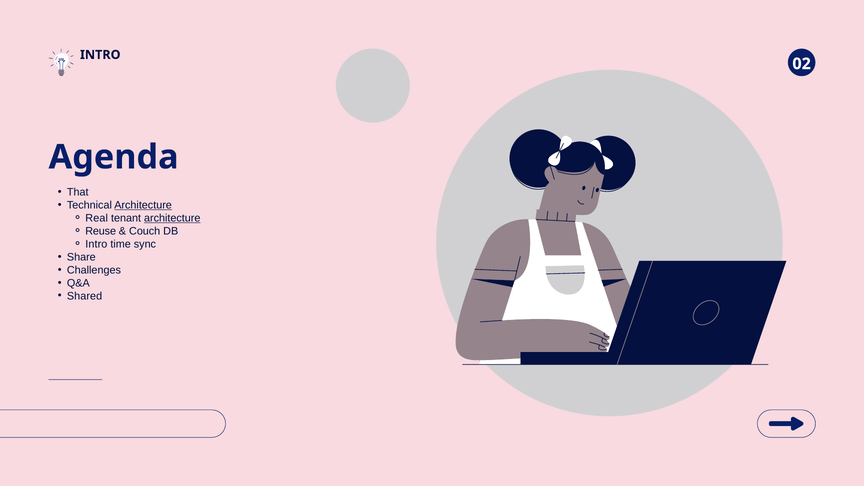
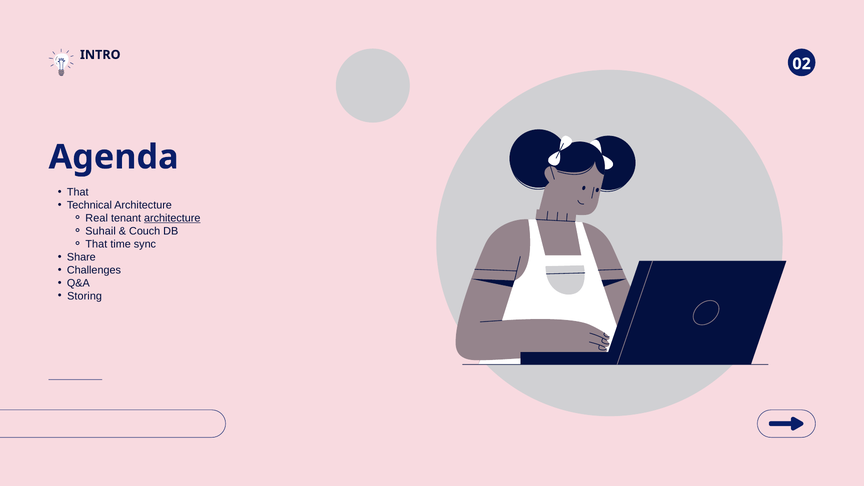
Architecture underline: present -> none (143, 205)
Reuse: Reuse -> Suhail (101, 231)
Intro: Intro -> That (96, 244)
Shared: Shared -> Storing (85, 296)
